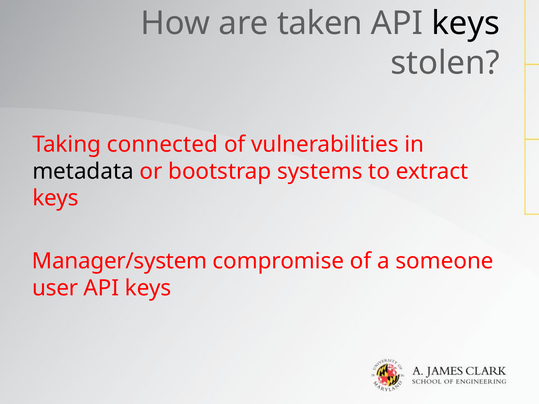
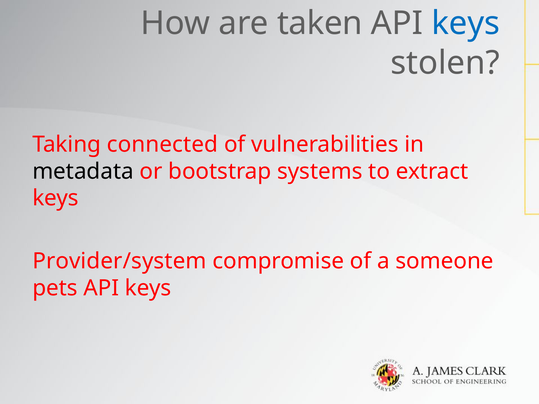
keys colour: black -> blue (466, 23)
Manager/system: Manager/system -> Provider/system (119, 261)
user: user -> pets (55, 288)
